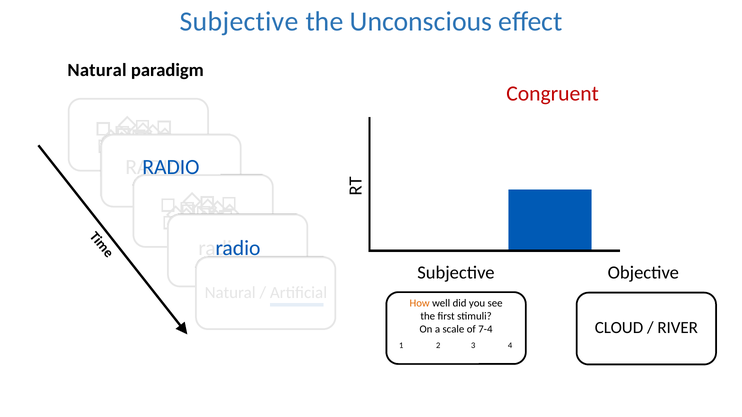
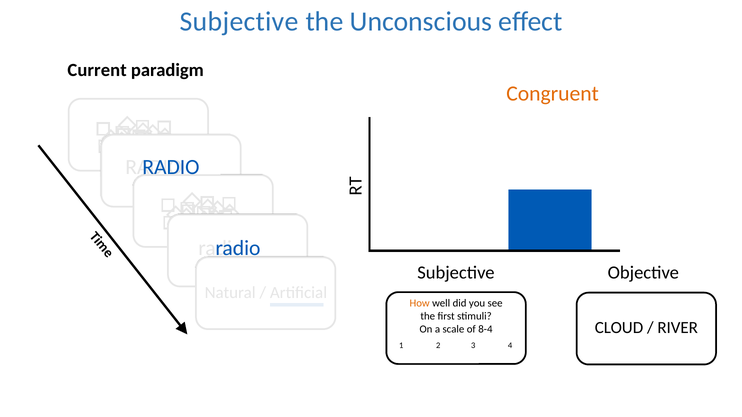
Natural: Natural -> Current (97, 70)
Congruent colour: red -> orange (553, 94)
7-4: 7-4 -> 8-4 (485, 329)
